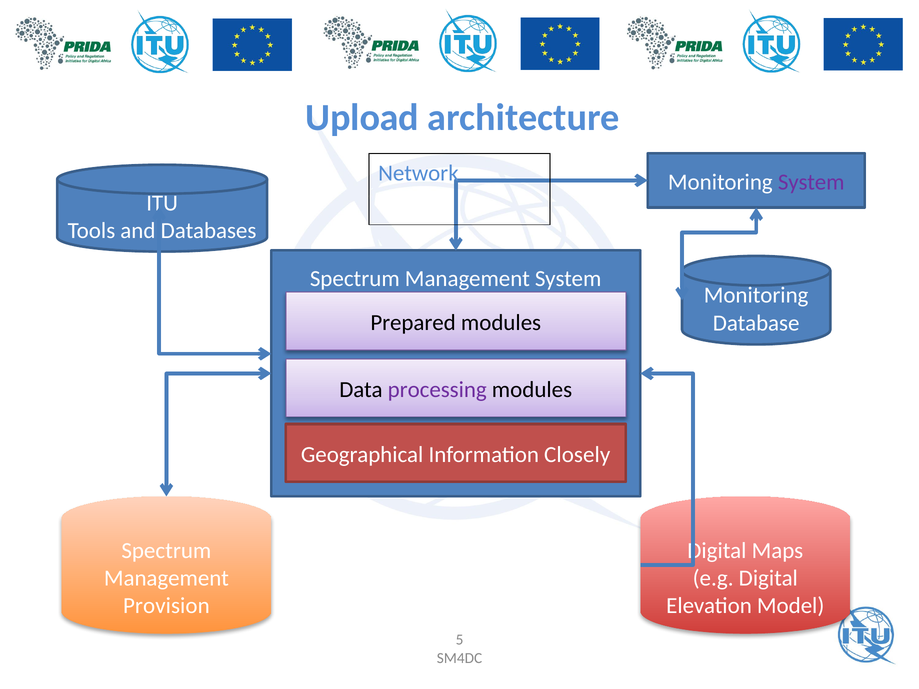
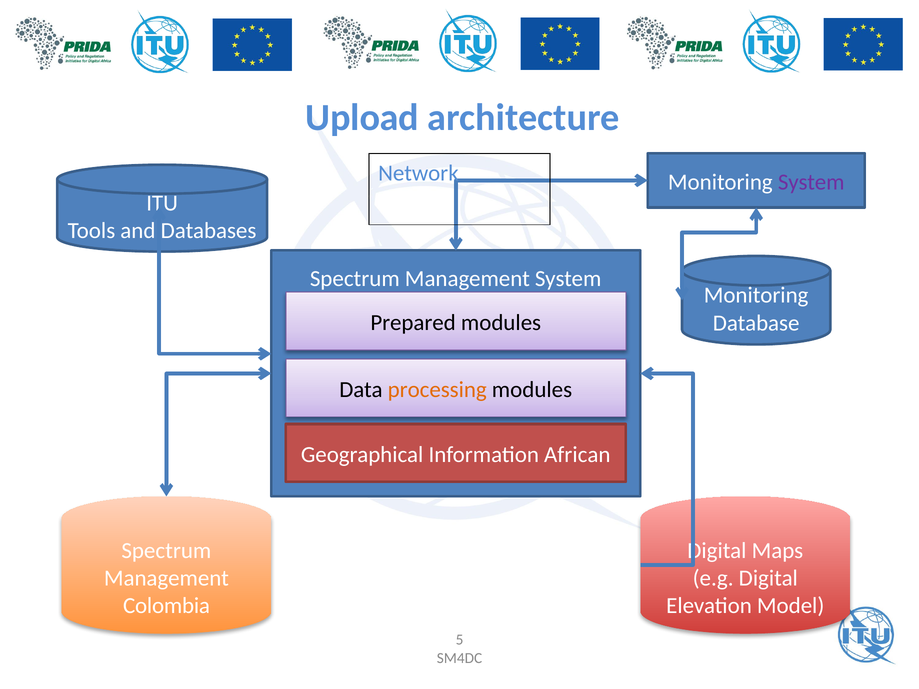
processing colour: purple -> orange (437, 390)
Closely: Closely -> African (577, 455)
Provision: Provision -> Colombia (167, 606)
